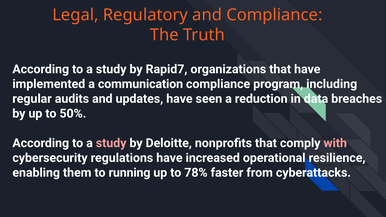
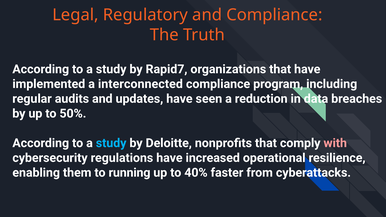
communication: communication -> interconnected (140, 84)
study colour: pink -> light blue (111, 143)
78%: 78% -> 40% (196, 173)
